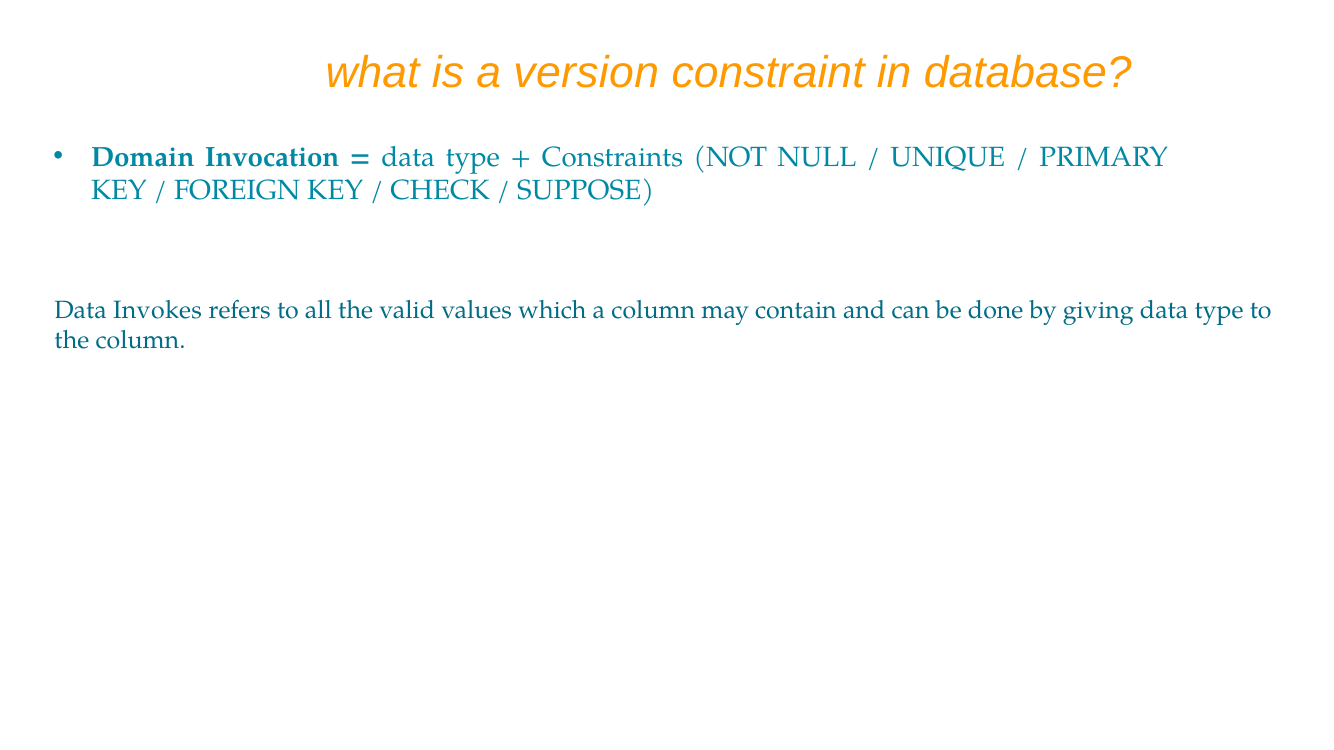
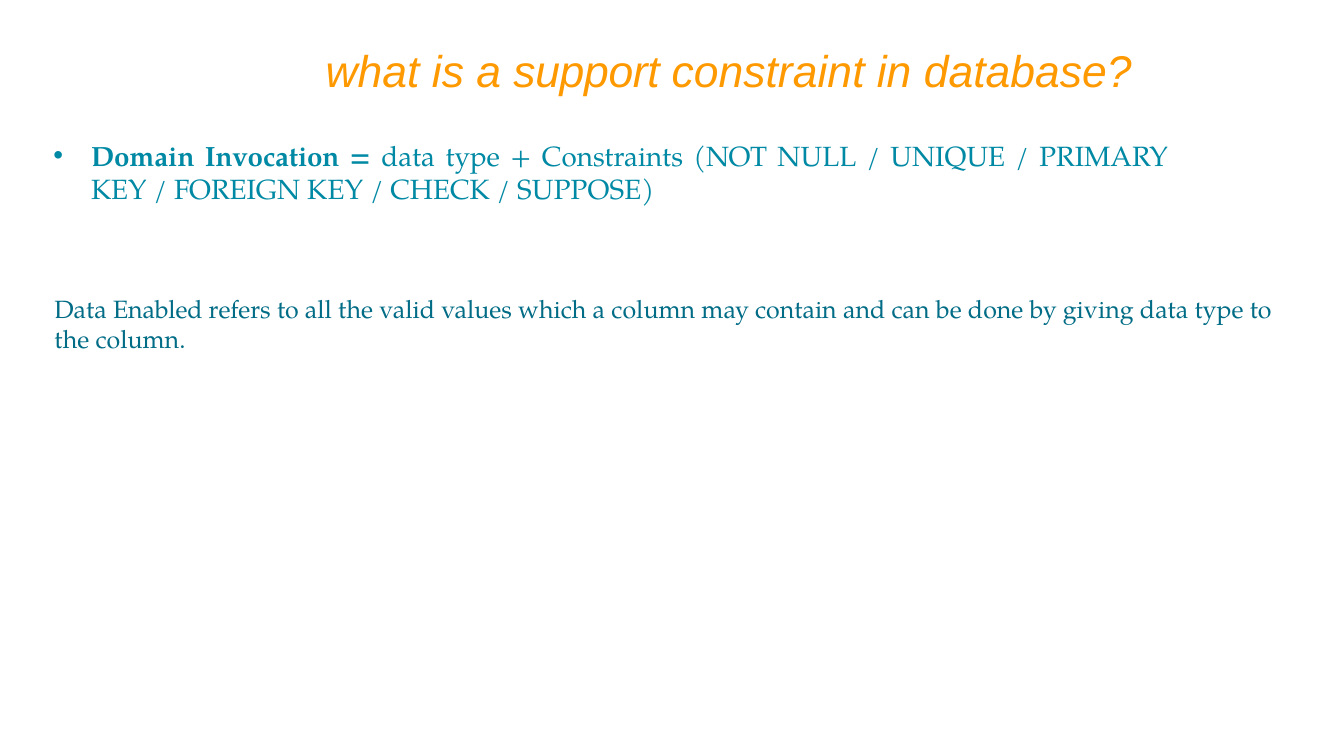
version: version -> support (587, 72)
Invokes: Invokes -> Enabled (158, 311)
